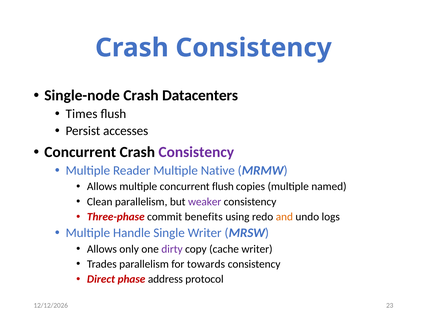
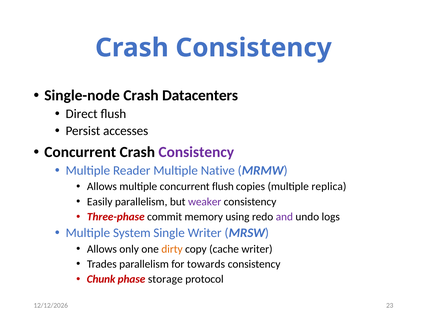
Times: Times -> Direct (82, 114)
named: named -> replica (329, 187)
Clean: Clean -> Easily (100, 202)
benefits: benefits -> memory (204, 217)
and colour: orange -> purple (284, 217)
Handle: Handle -> System (132, 233)
dirty colour: purple -> orange (172, 249)
Direct: Direct -> Chunk (101, 279)
address: address -> storage (165, 279)
